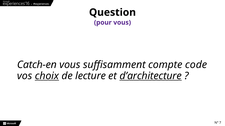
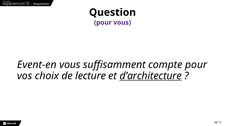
Catch-en: Catch-en -> Event-en (37, 65)
compte code: code -> pour (196, 65)
choix underline: present -> none (47, 76)
